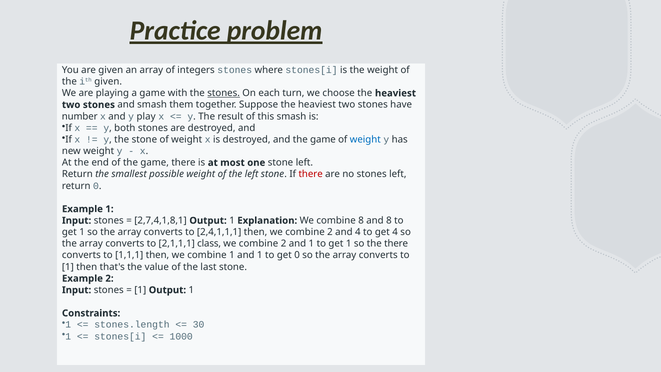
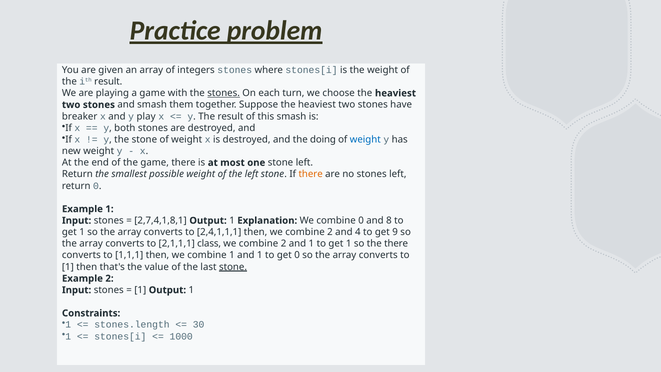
ith given: given -> result (108, 82)
number: number -> breaker (80, 116)
and the game: game -> doing (323, 139)
there colour: red -> orange (311, 174)
combine 8: 8 -> 0 (361, 220)
get 4: 4 -> 9 (395, 232)
stone underline: none -> present (233, 267)
